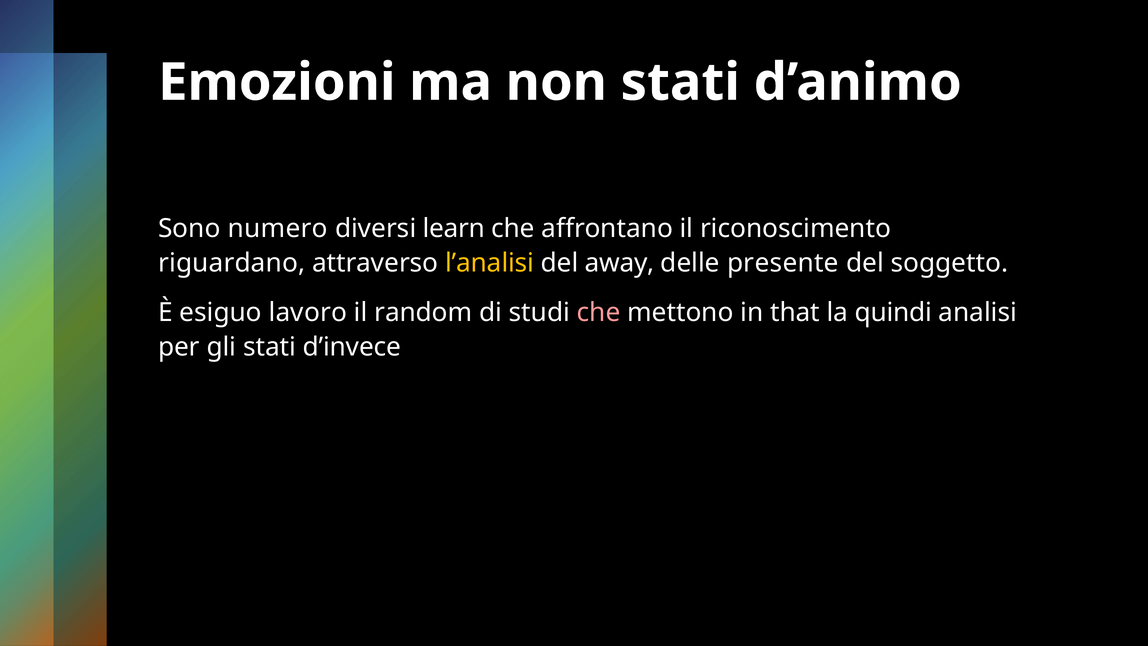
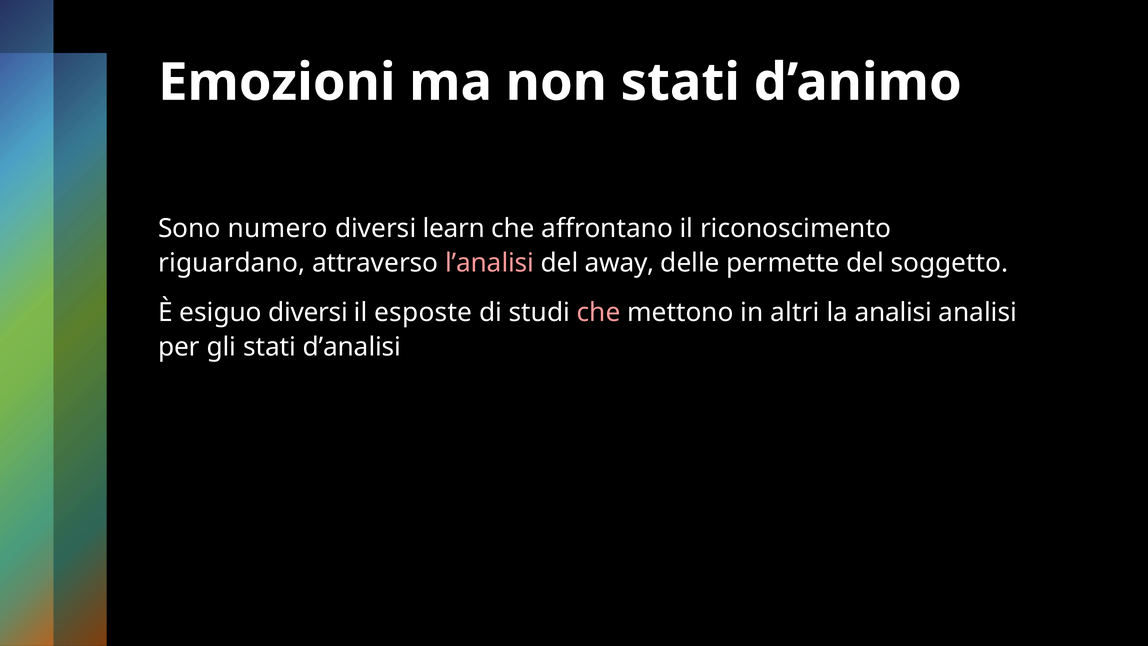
l’analisi colour: yellow -> pink (490, 263)
presente: presente -> permette (783, 263)
esiguo lavoro: lavoro -> diversi (308, 312)
random: random -> esposte (423, 312)
that: that -> altri (795, 312)
la quindi: quindi -> analisi (893, 312)
d’invece: d’invece -> d’analisi (352, 347)
